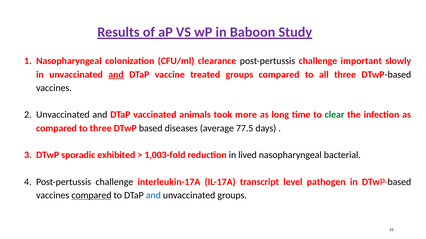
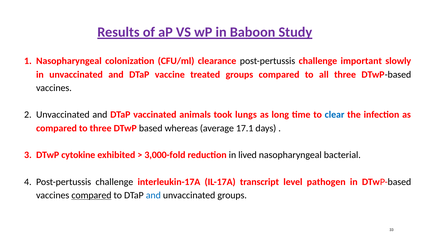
and underline: present -> none (116, 75)
more: more -> lungs (246, 115)
clear colour: green -> blue (335, 115)
diseases: diseases -> whereas (181, 129)
77.5: 77.5 -> 17.1 (245, 129)
sporadic: sporadic -> cytokine (78, 155)
1,003-fold: 1,003-fold -> 3,000-fold (165, 155)
